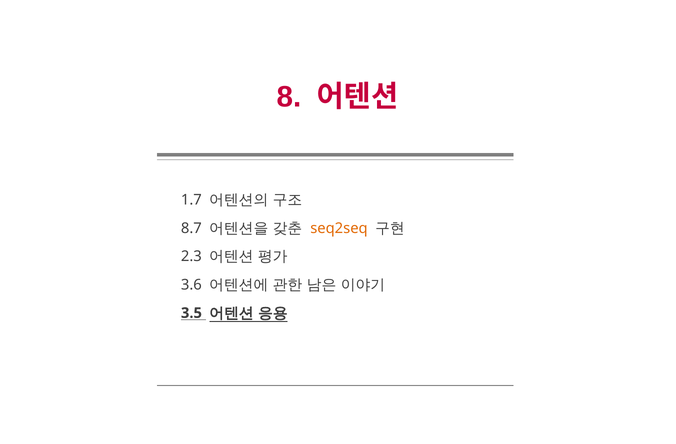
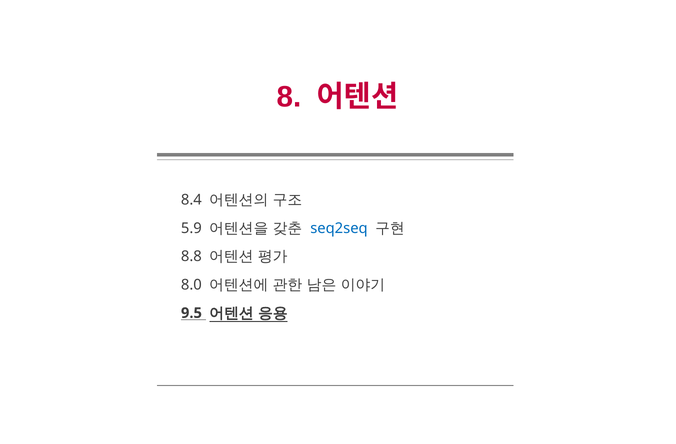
1.7: 1.7 -> 8.4 (191, 200)
8.7: 8.7 -> 5.9 (191, 228)
seq2seq colour: orange -> blue (339, 228)
2.3: 2.3 -> 8.8 (191, 256)
3.6: 3.6 -> 8.0 (191, 285)
3.5: 3.5 -> 9.5 (191, 313)
